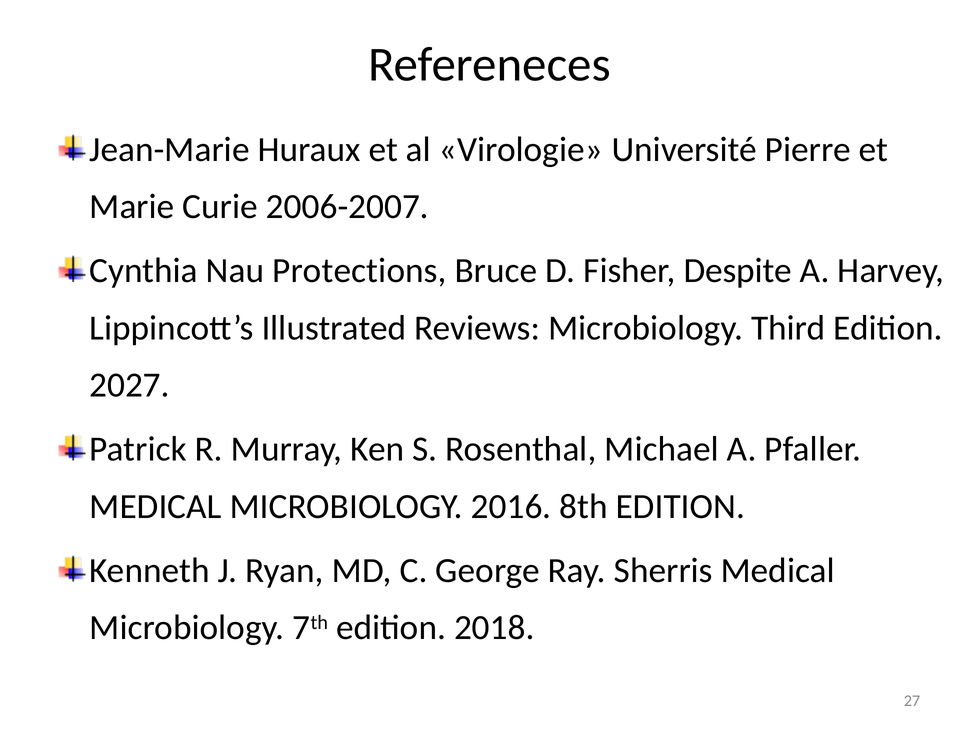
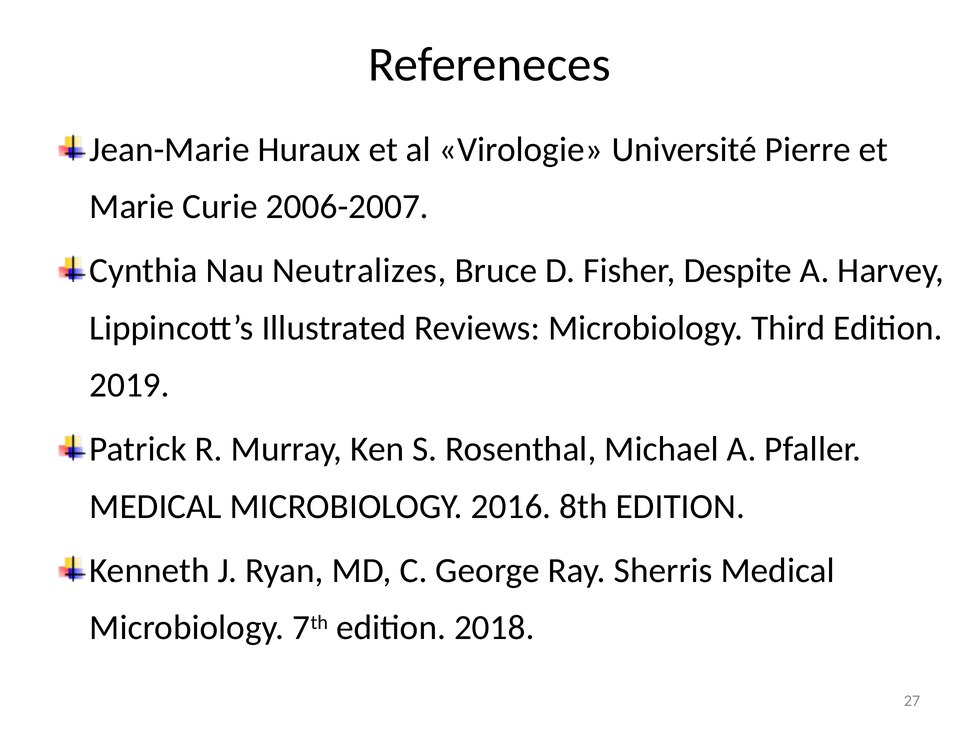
Protections: Protections -> Neutralizes (359, 271)
2027: 2027 -> 2019 (130, 385)
